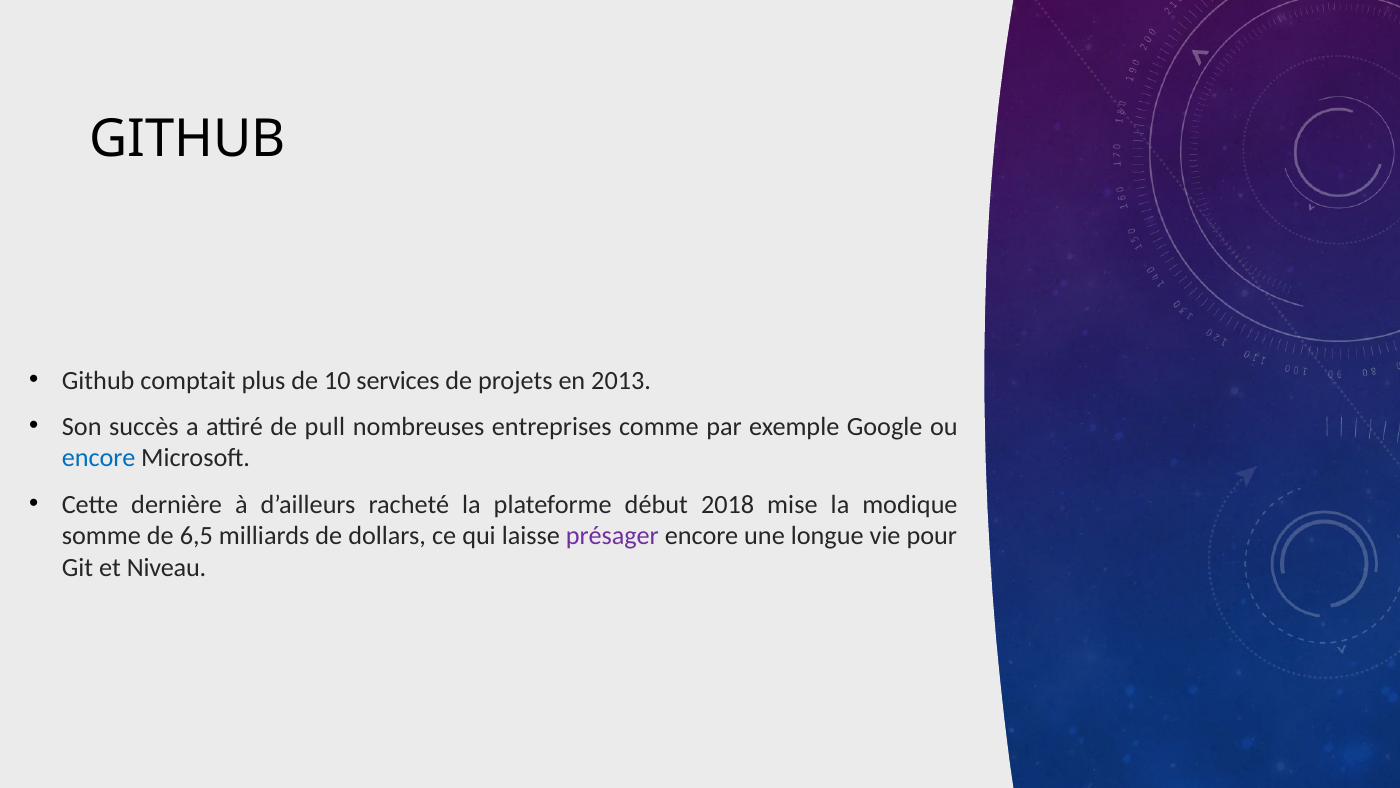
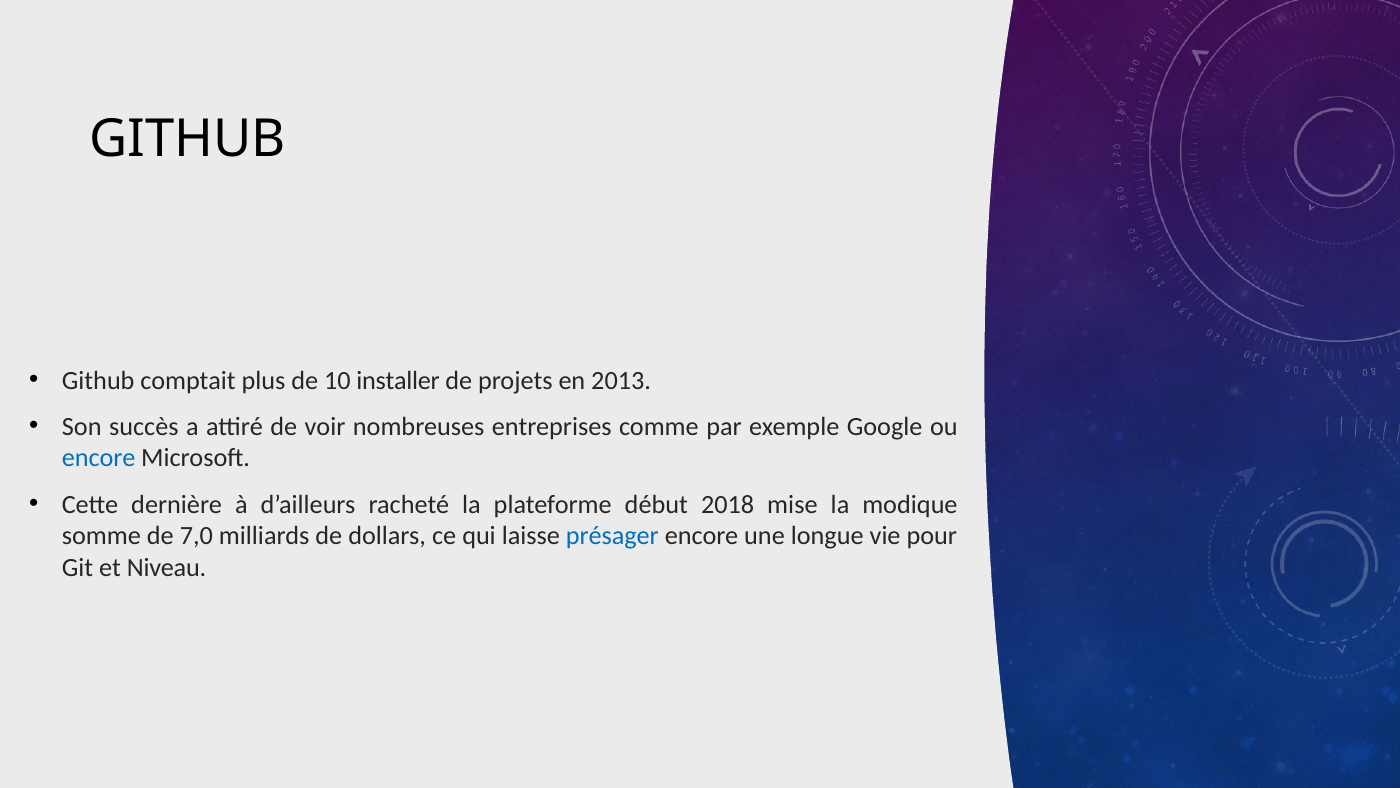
services: services -> installer (398, 380)
pull: pull -> voir (325, 426)
6,5: 6,5 -> 7,0 (196, 536)
présager colour: purple -> blue (612, 536)
